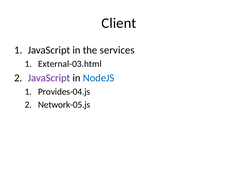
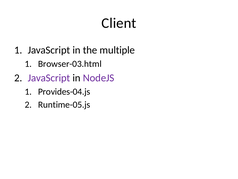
services: services -> multiple (117, 50)
External-03.html: External-03.html -> Browser-03.html (70, 64)
NodeJS colour: blue -> purple (99, 78)
Network-05.js: Network-05.js -> Runtime-05.js (64, 104)
